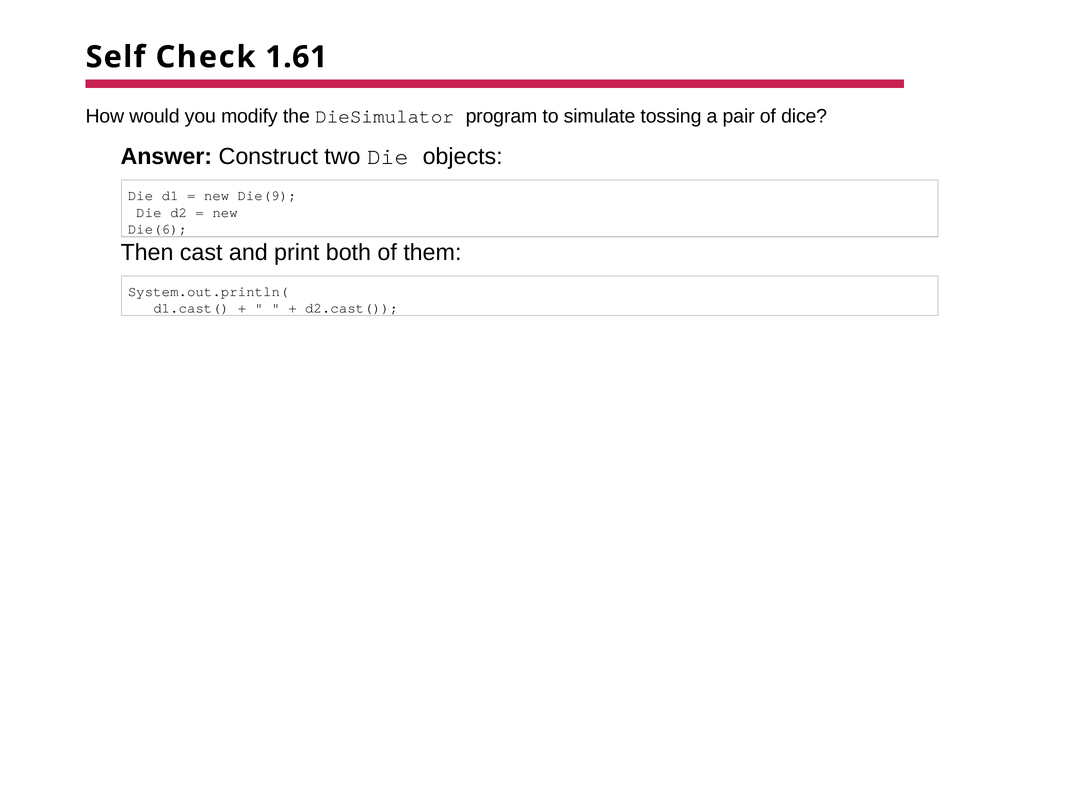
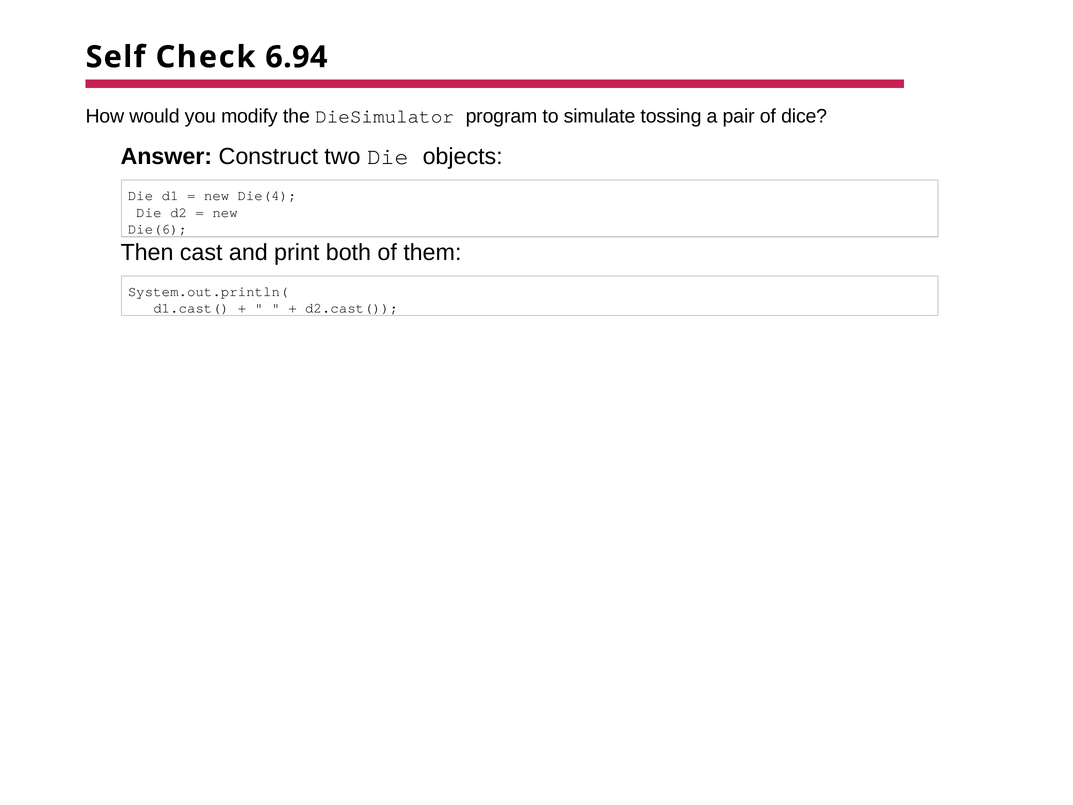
1.61: 1.61 -> 6.94 (296, 57)
Die(9: Die(9 -> Die(4 (267, 196)
